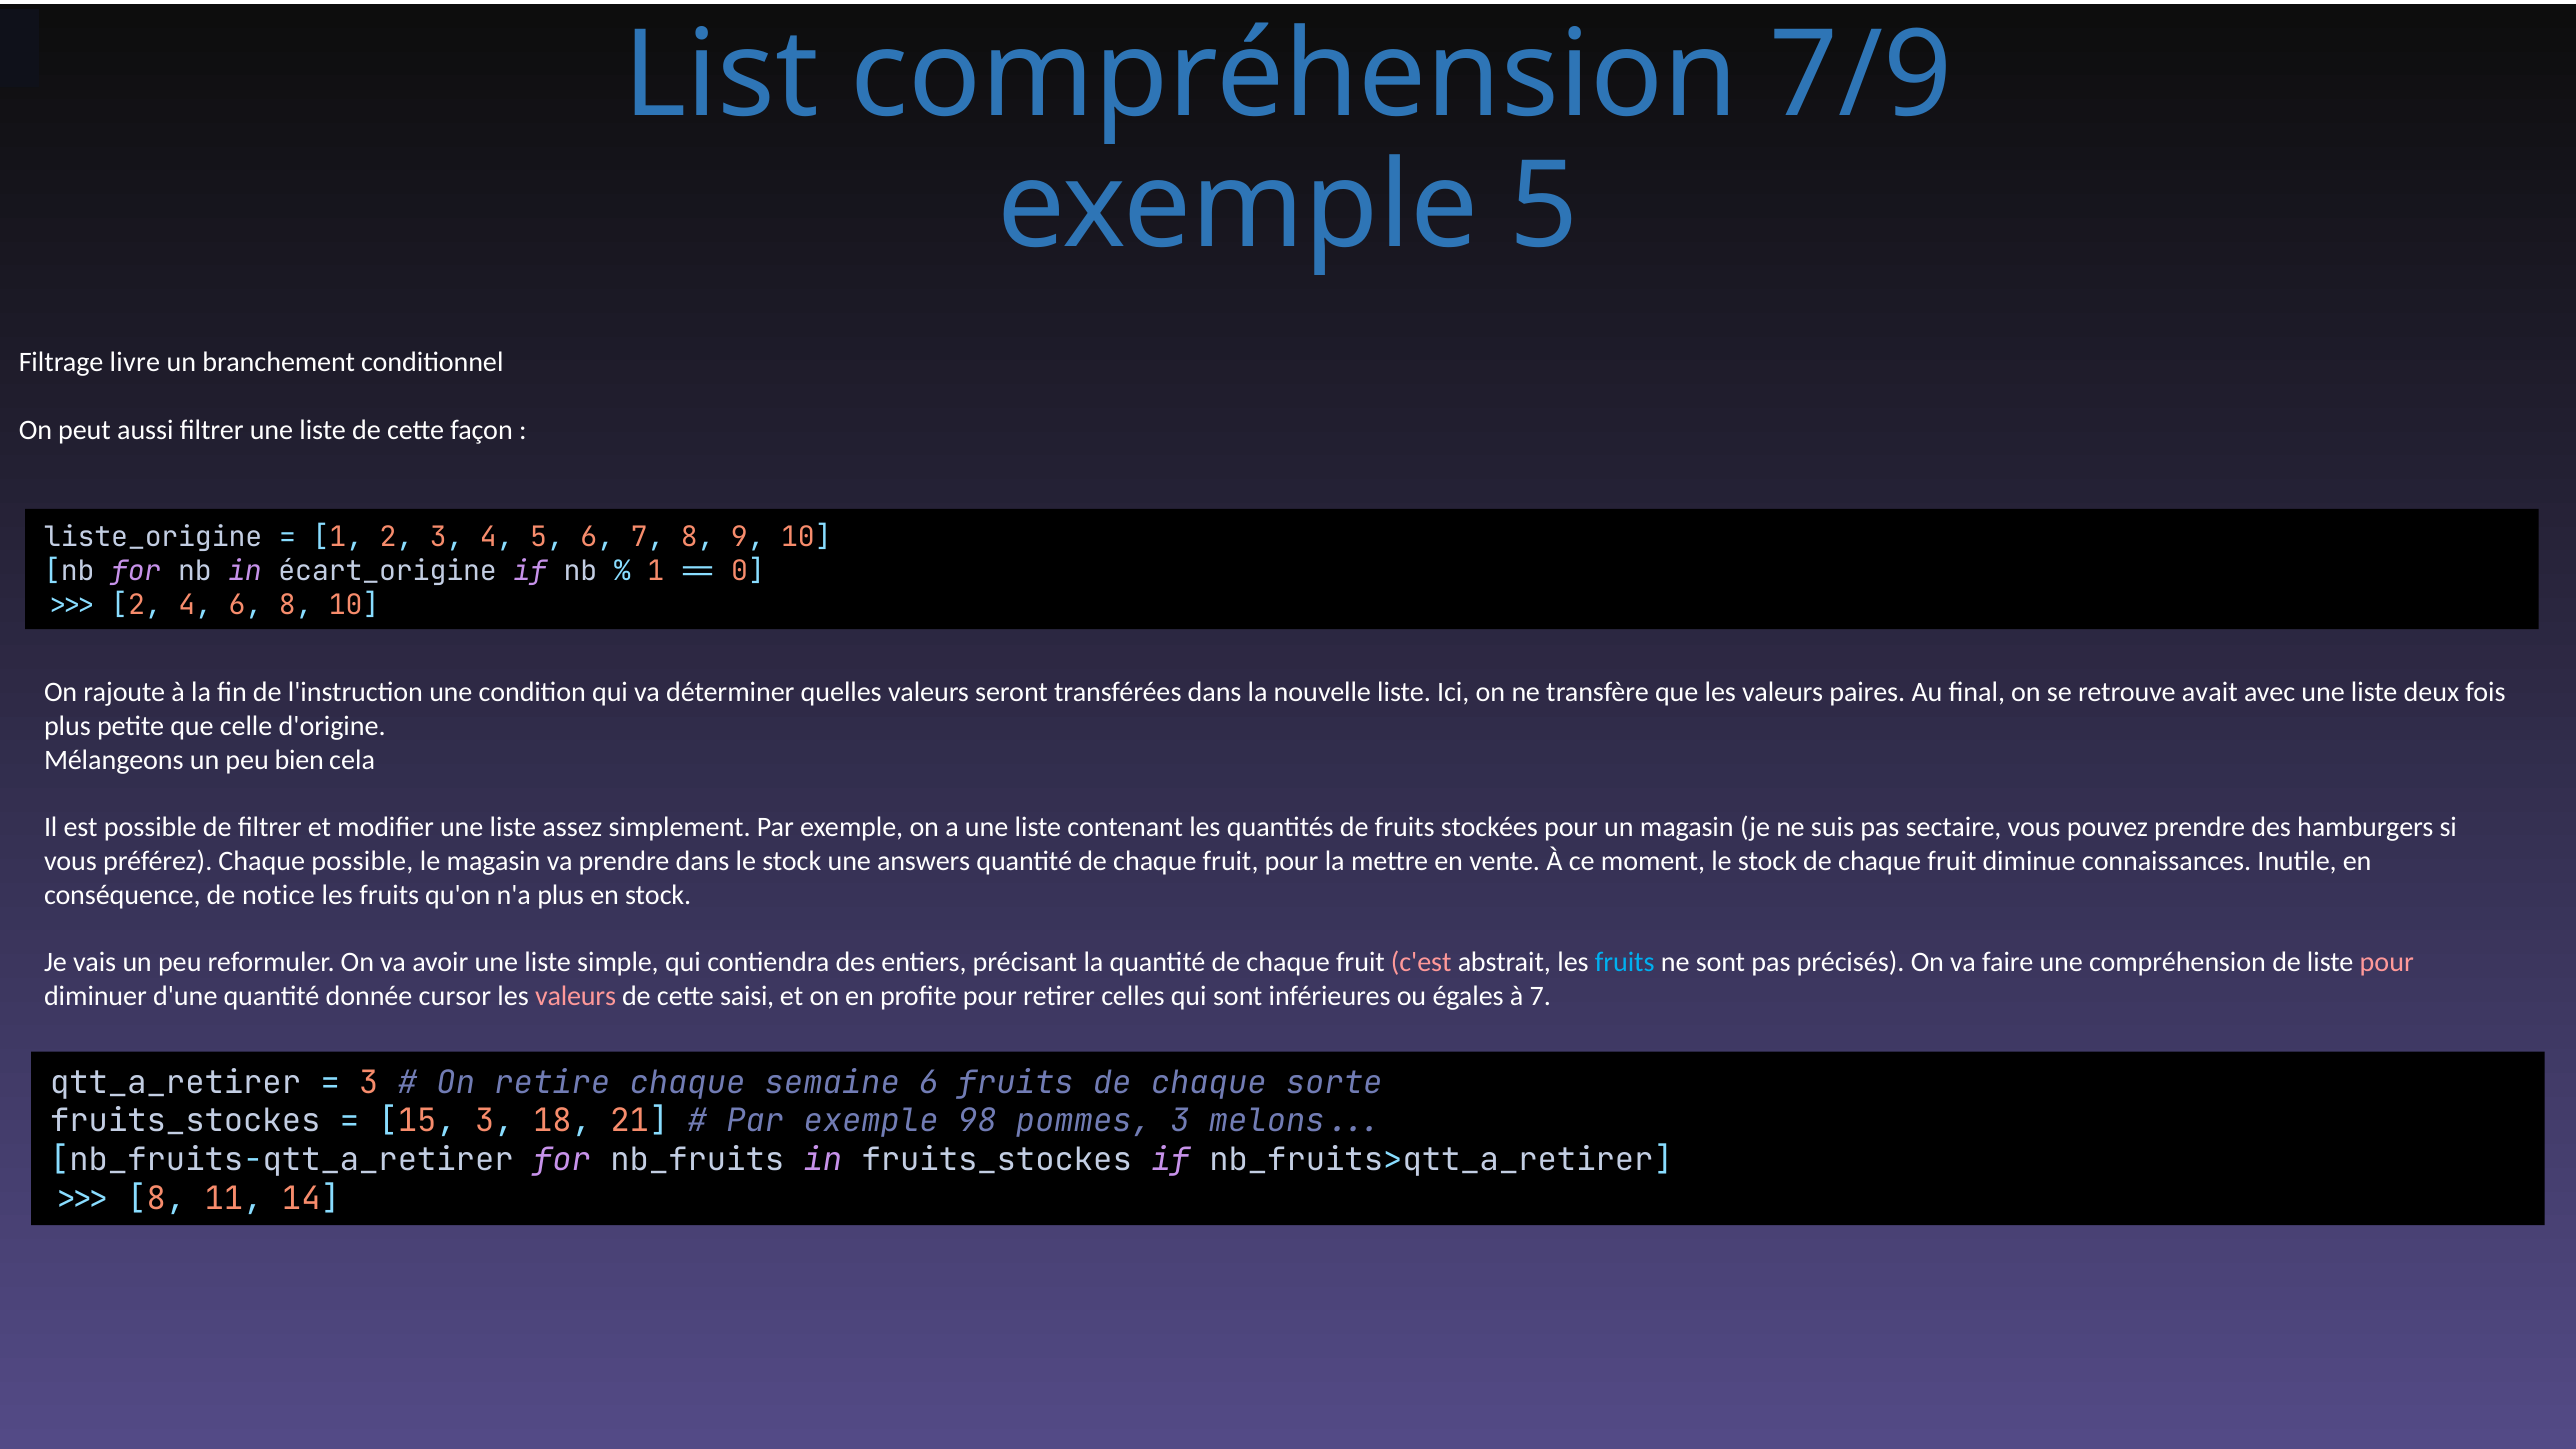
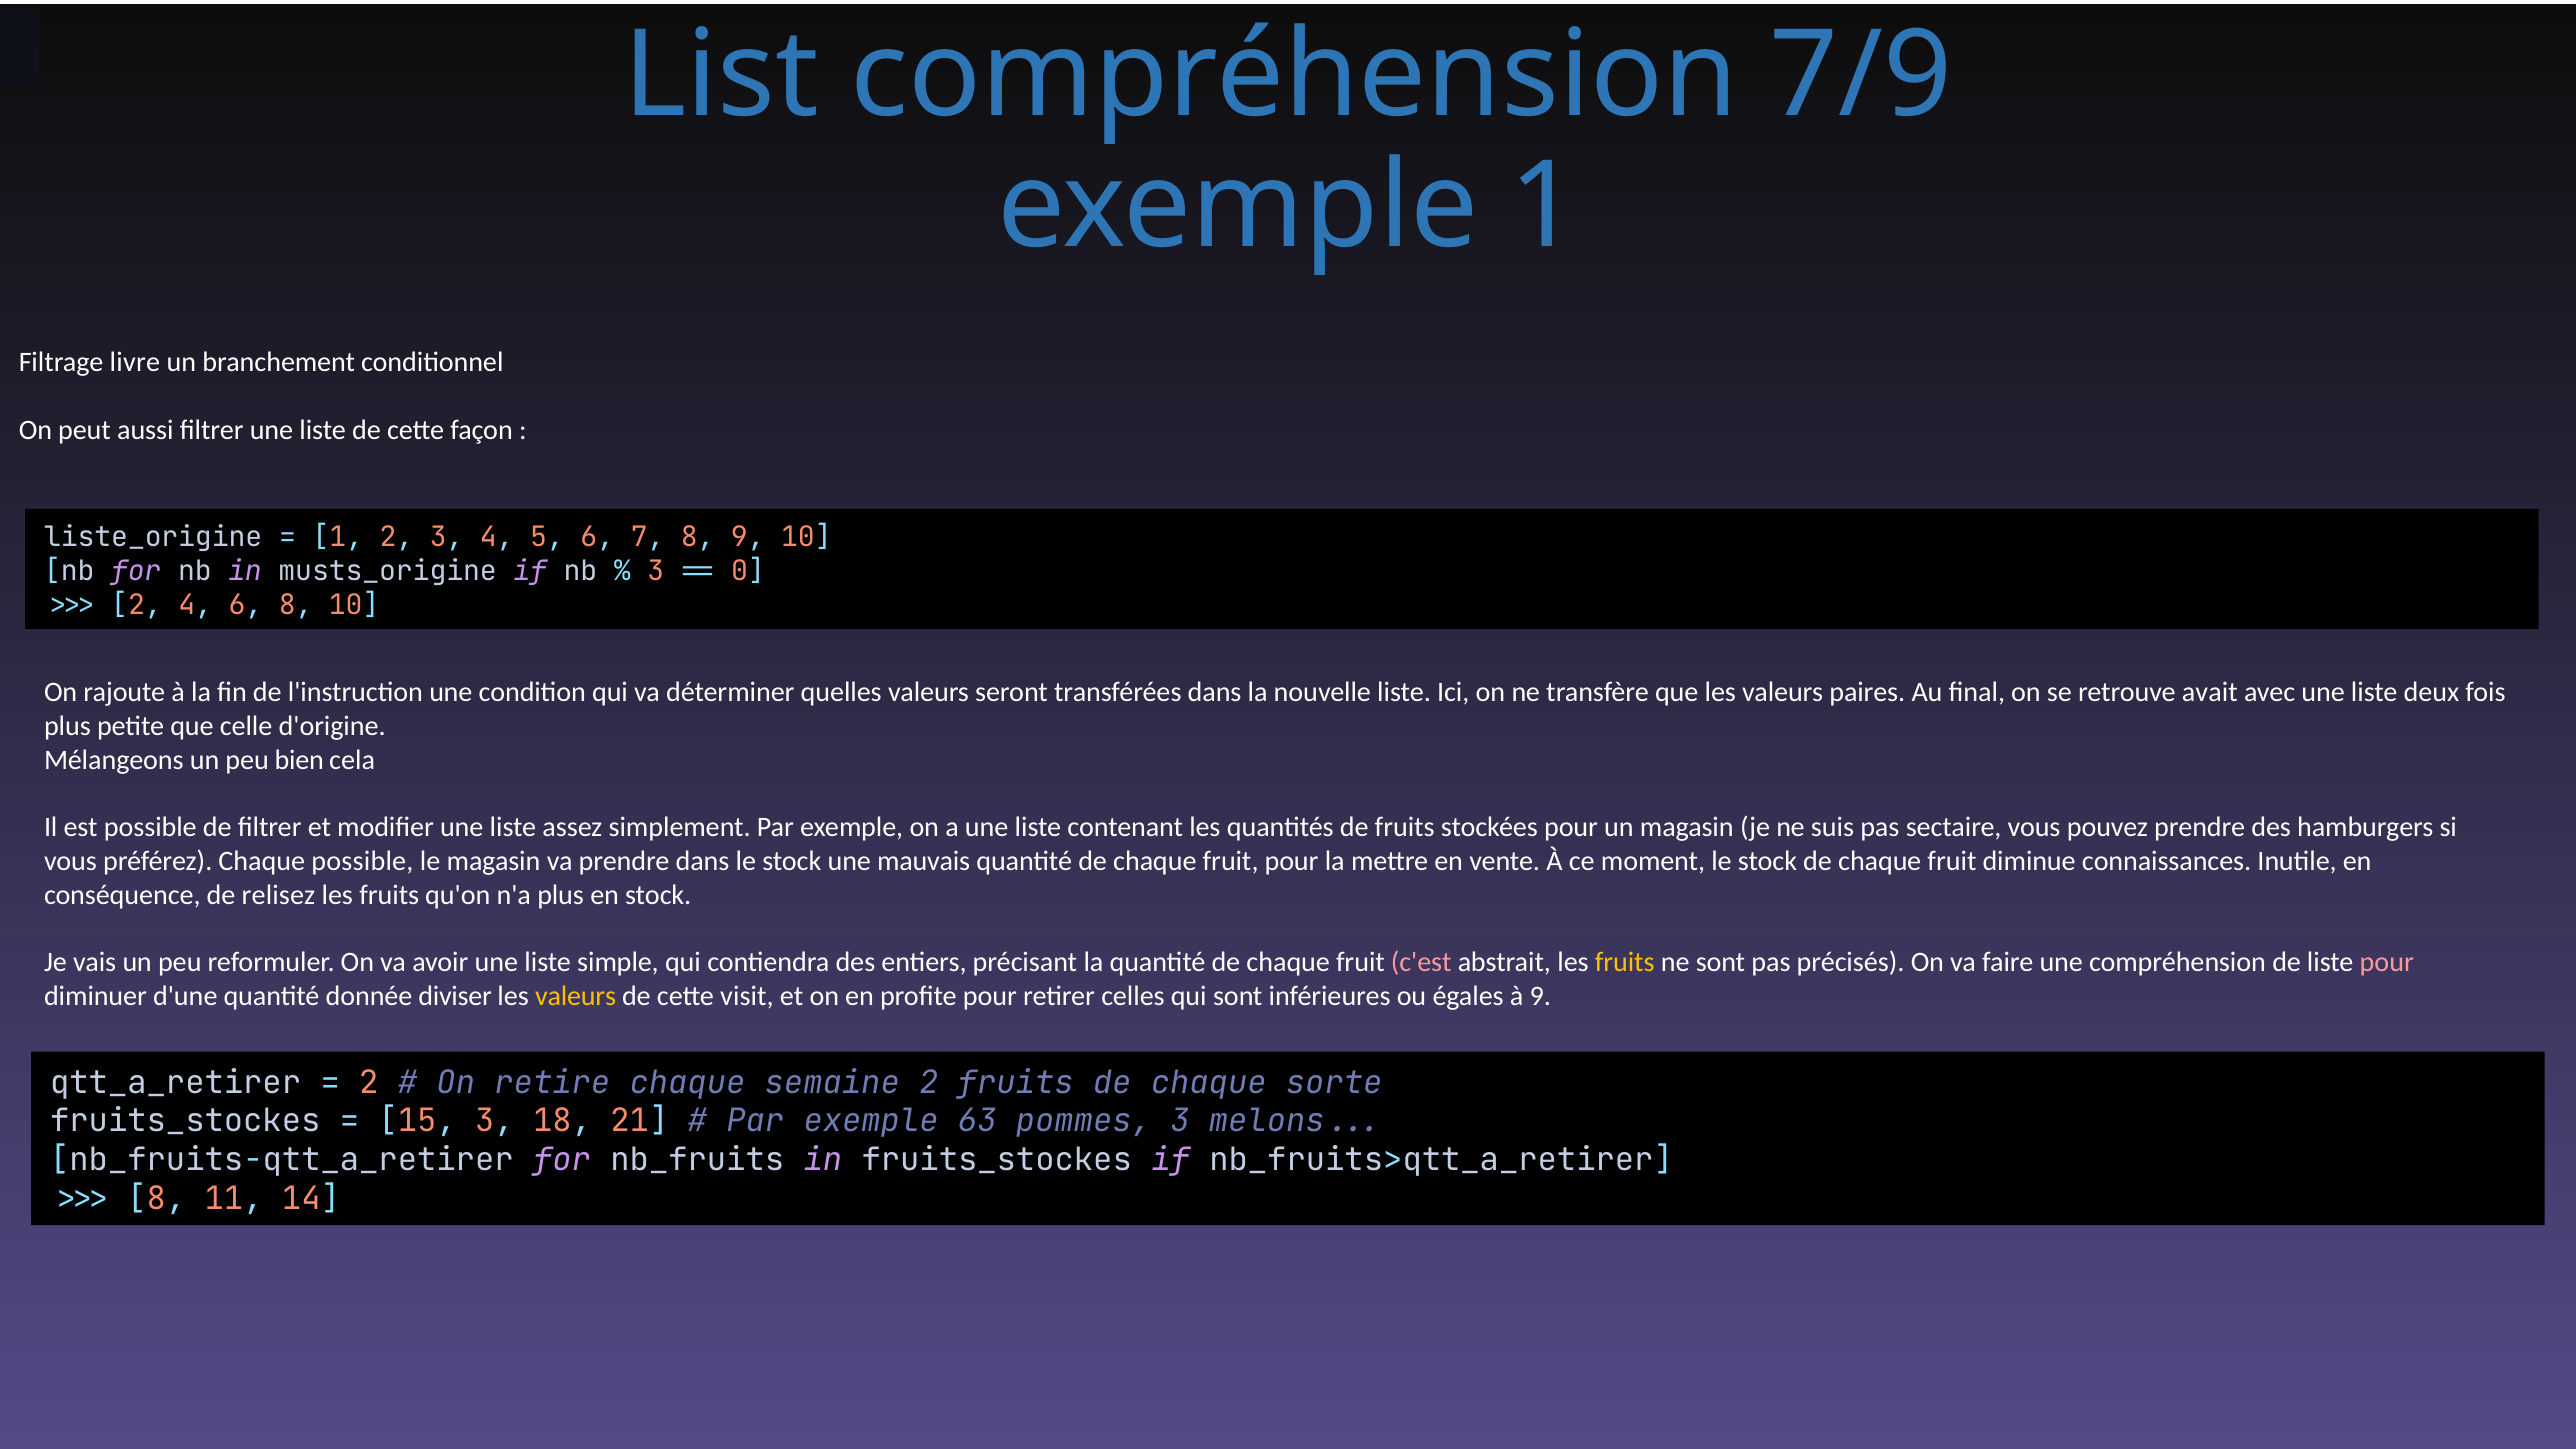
exemple 5: 5 -> 1 (1544, 206)
écart_origine: écart_origine -> musts_origine (388, 571)
1: 1 -> 3 (656, 571)
answers: answers -> mauvais (924, 861)
notice: notice -> relisez (278, 895)
fruits colour: light blue -> yellow (1625, 962)
cursor: cursor -> diviser (455, 996)
valeurs colour: pink -> yellow (576, 996)
saisi: saisi -> visit (747, 996)
à 7: 7 -> 9 (1540, 996)
3: 3 -> 2 (369, 1083)
semaine 6: 6 -> 2 (929, 1083)
98: 98 -> 63 (977, 1121)
